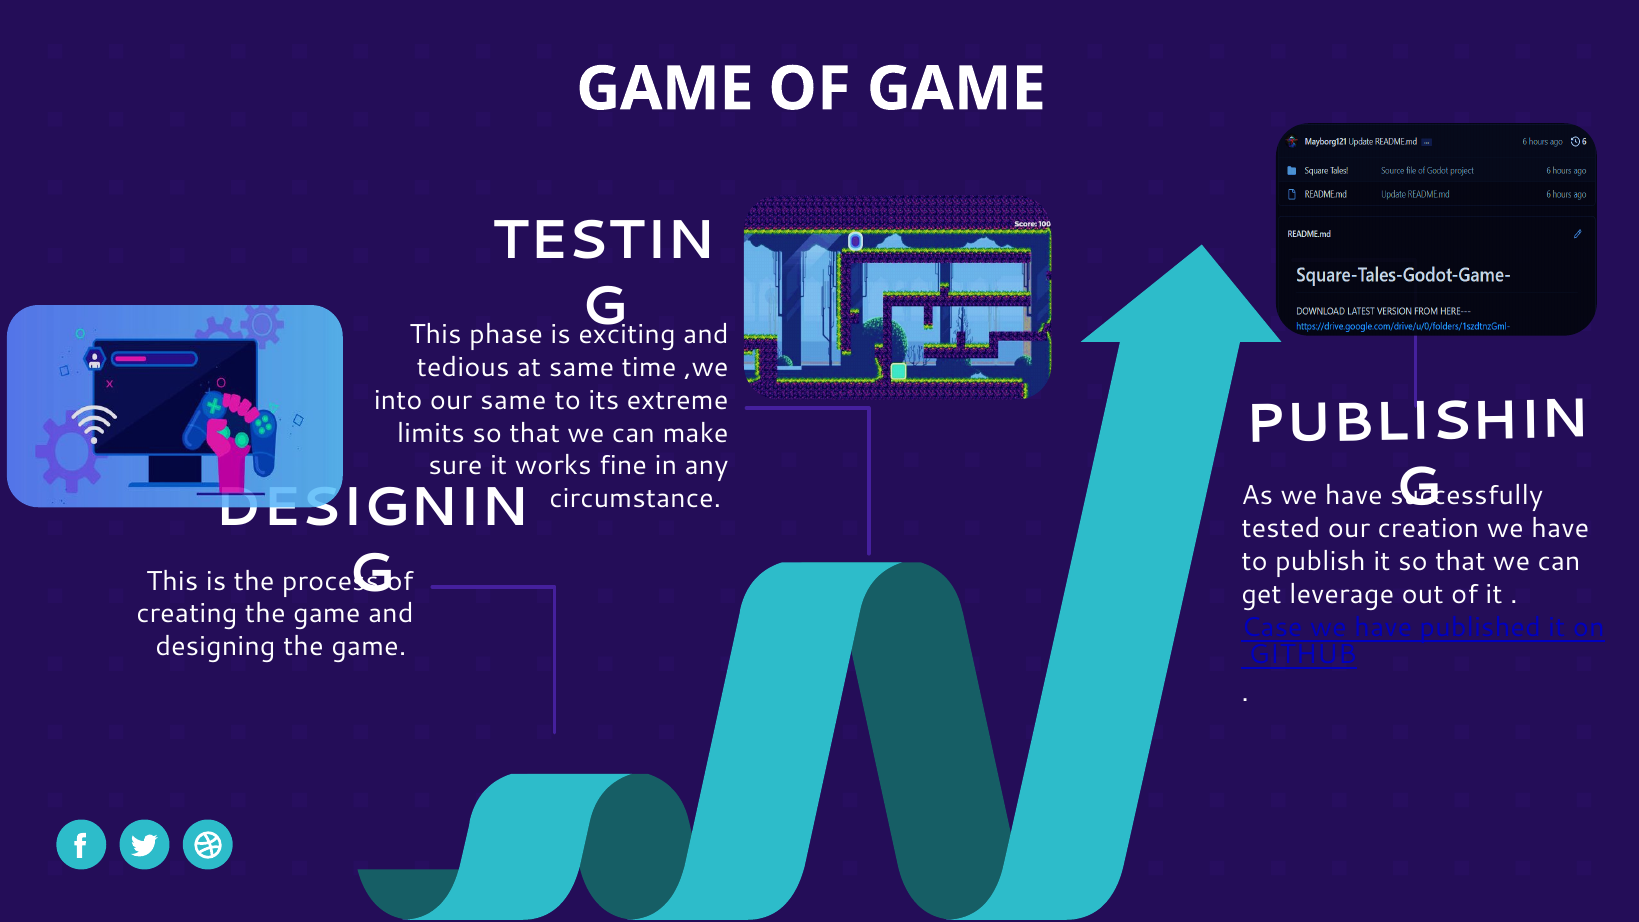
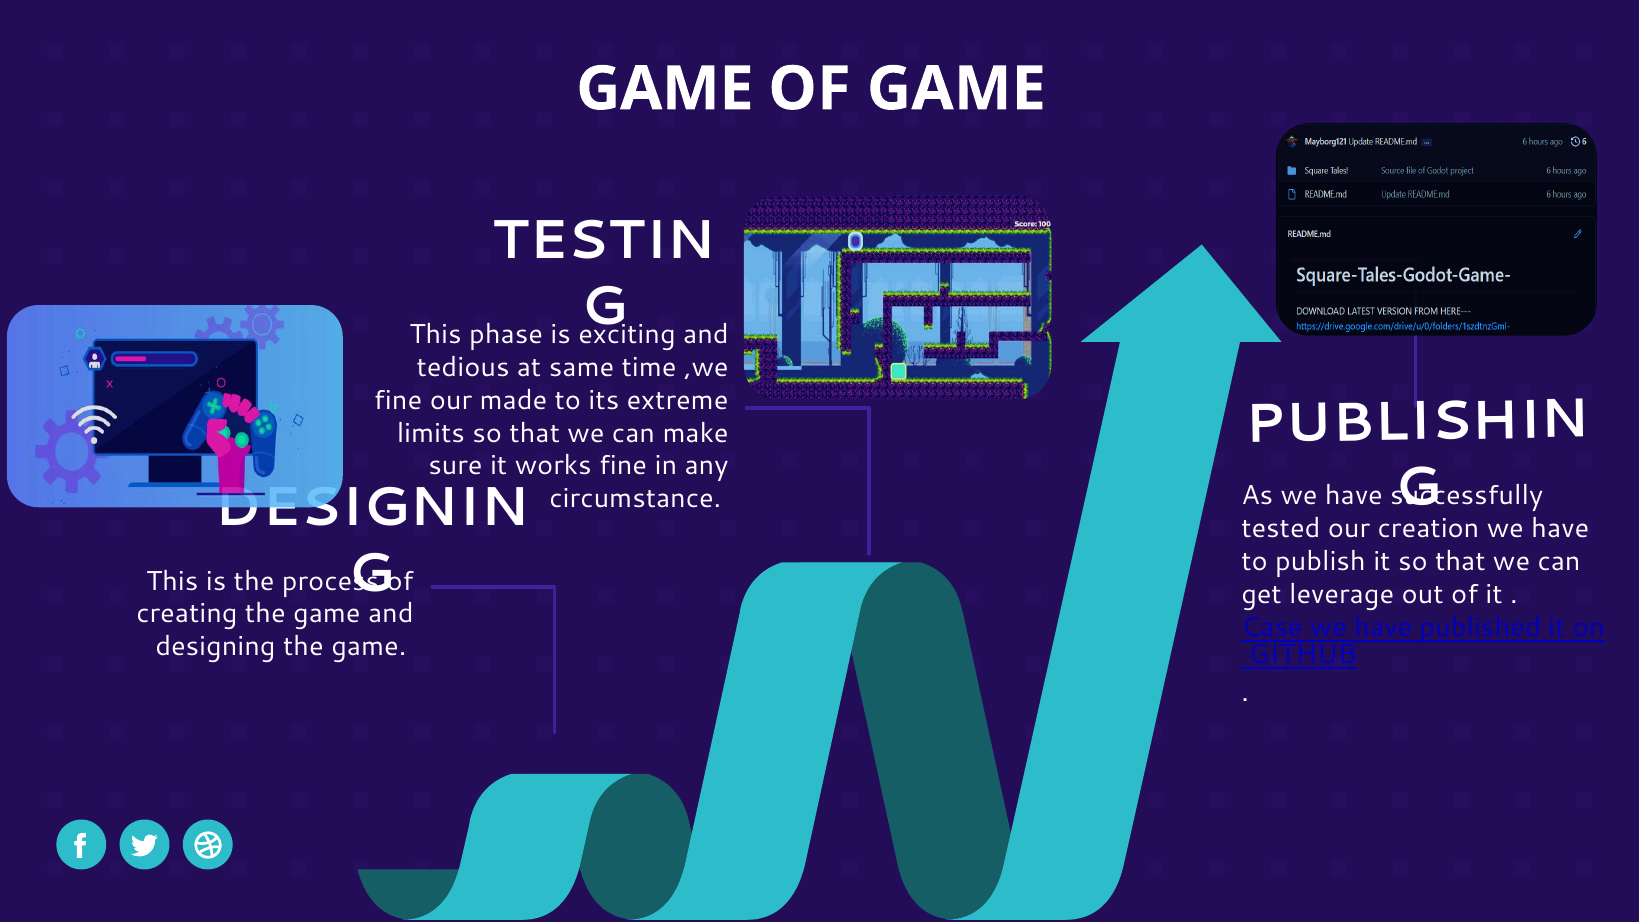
into: into -> fine (398, 401)
our same: same -> made (514, 401)
